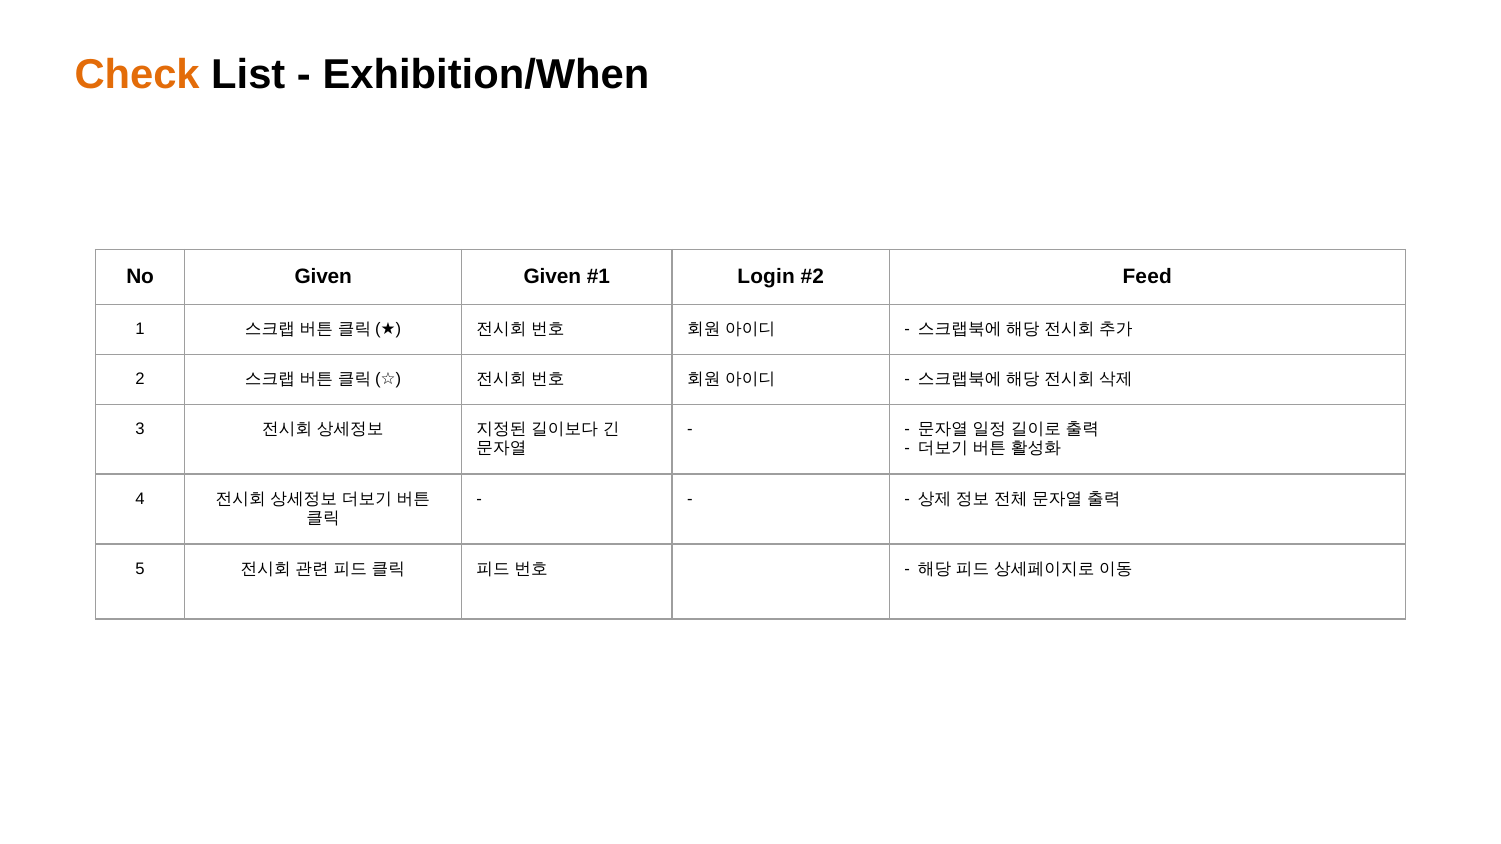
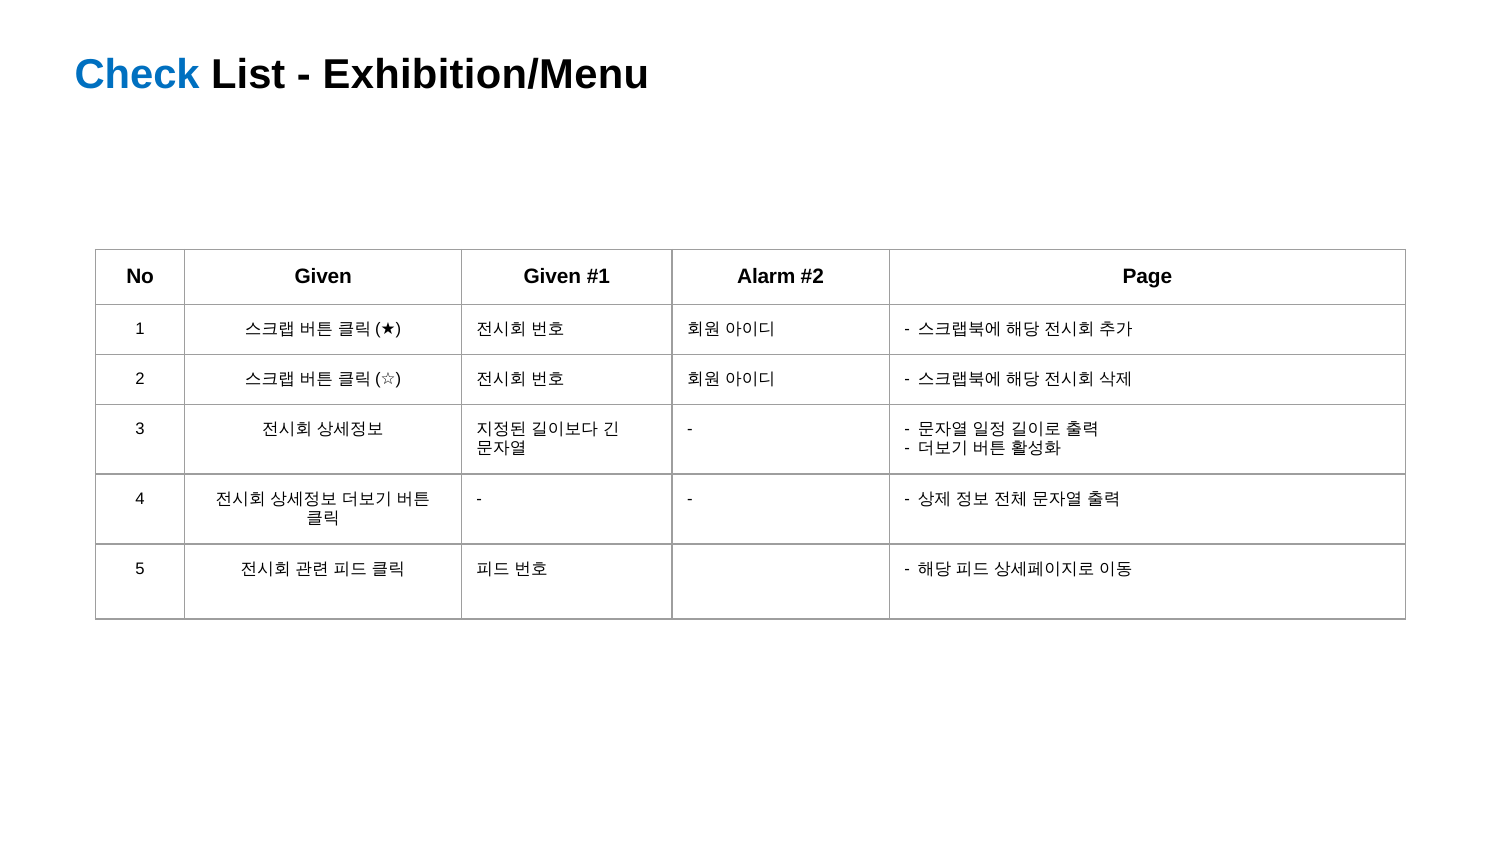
Check colour: orange -> blue (137, 75)
Exhibition/When: Exhibition/When -> Exhibition/Menu (486, 75)
Login: Login -> Alarm (766, 276)
Feed: Feed -> Page (1147, 276)
